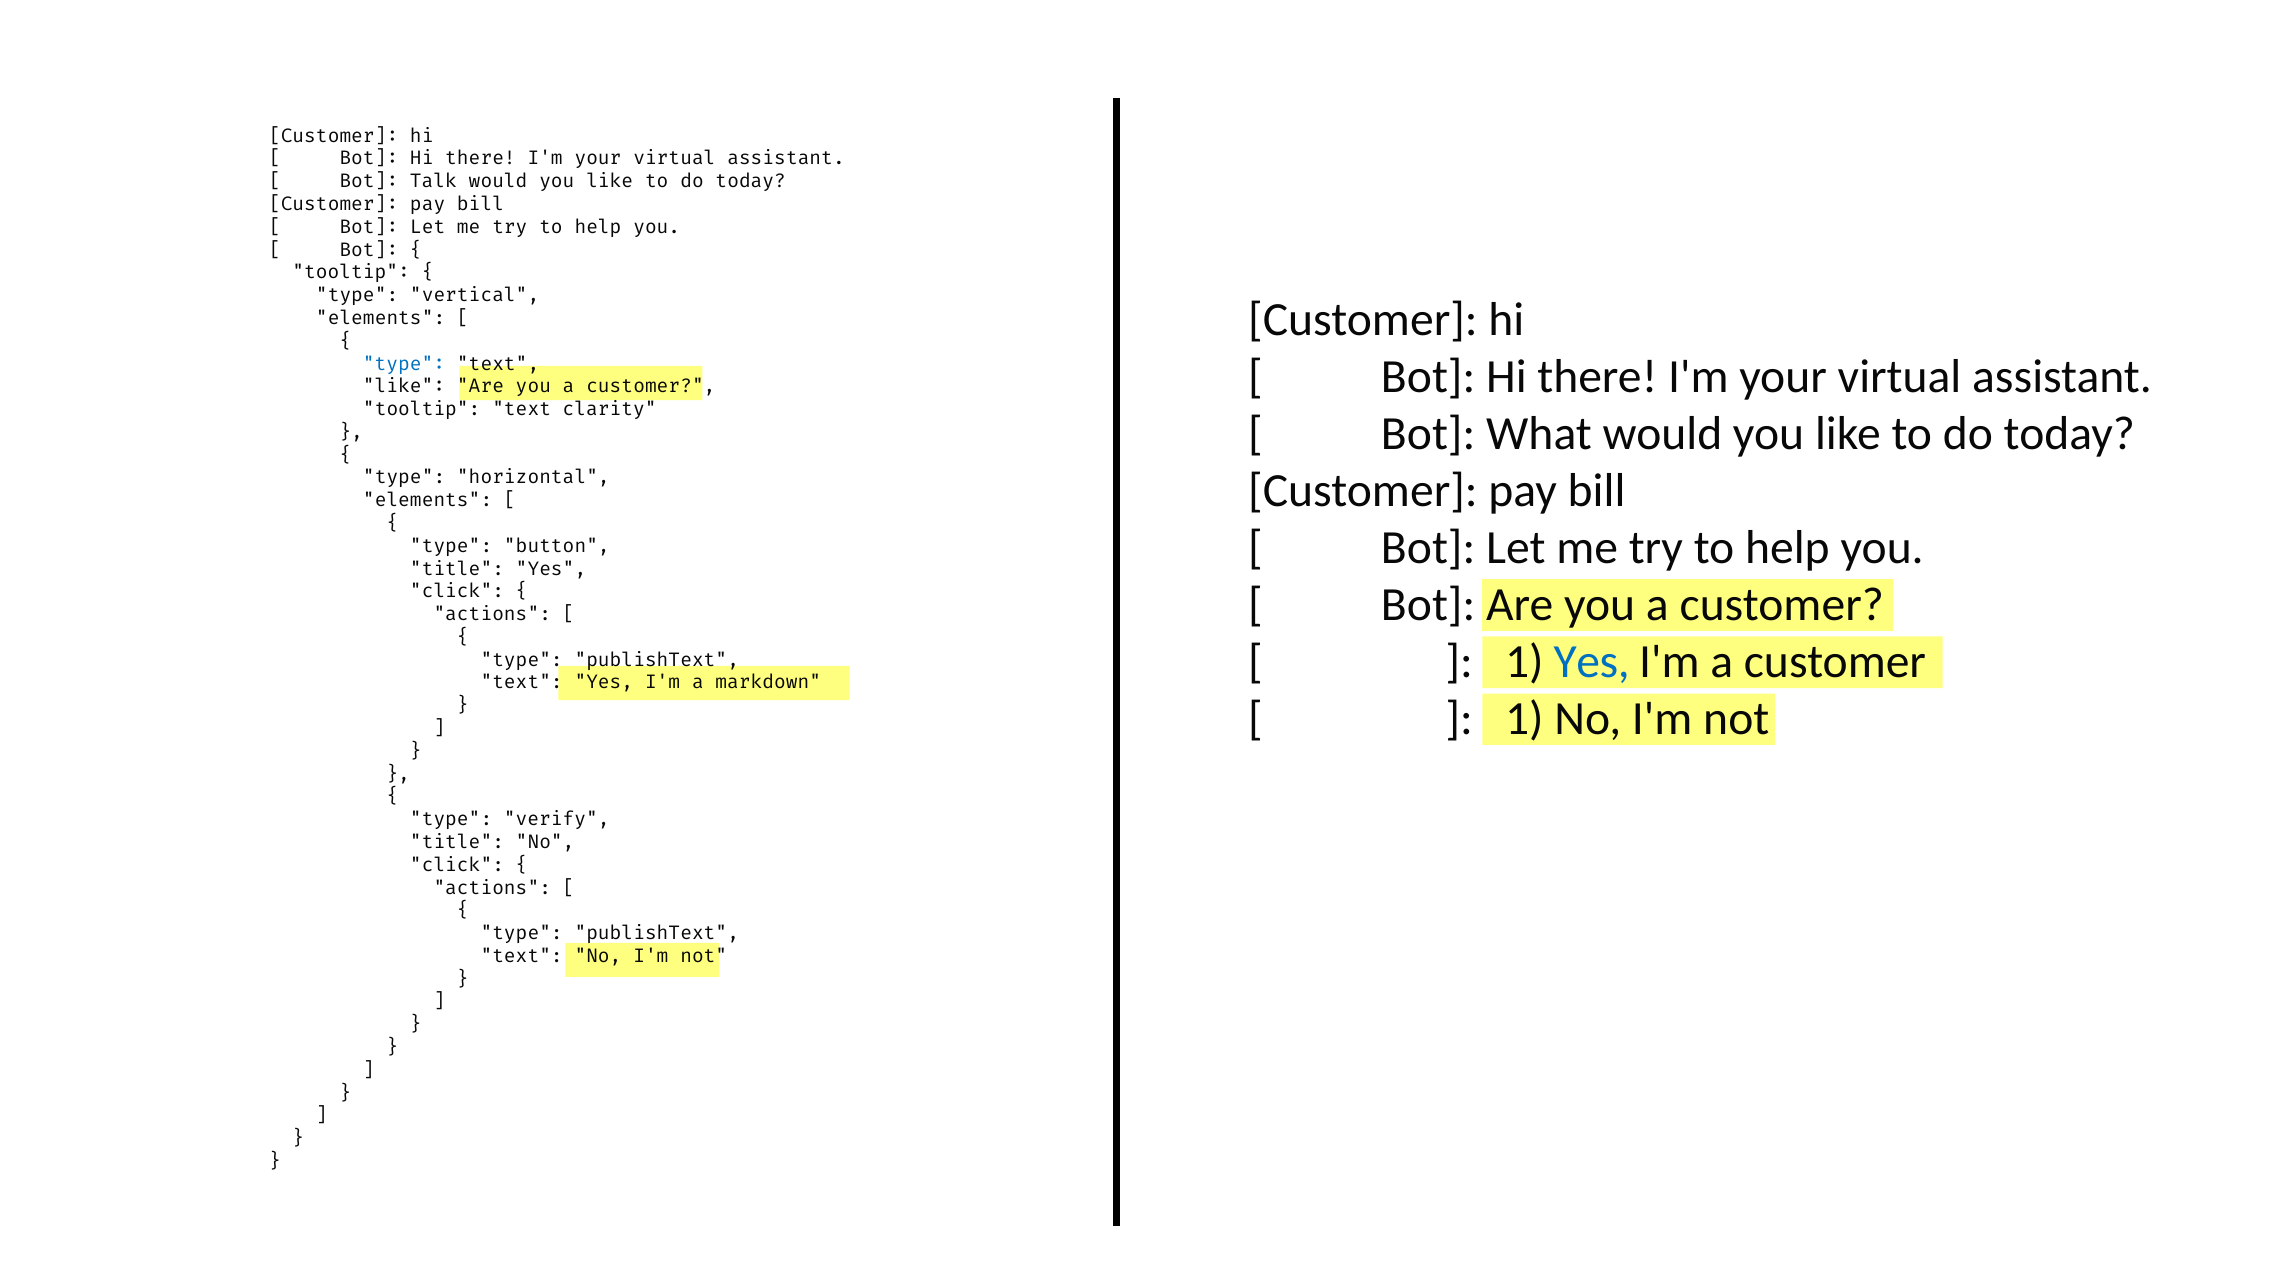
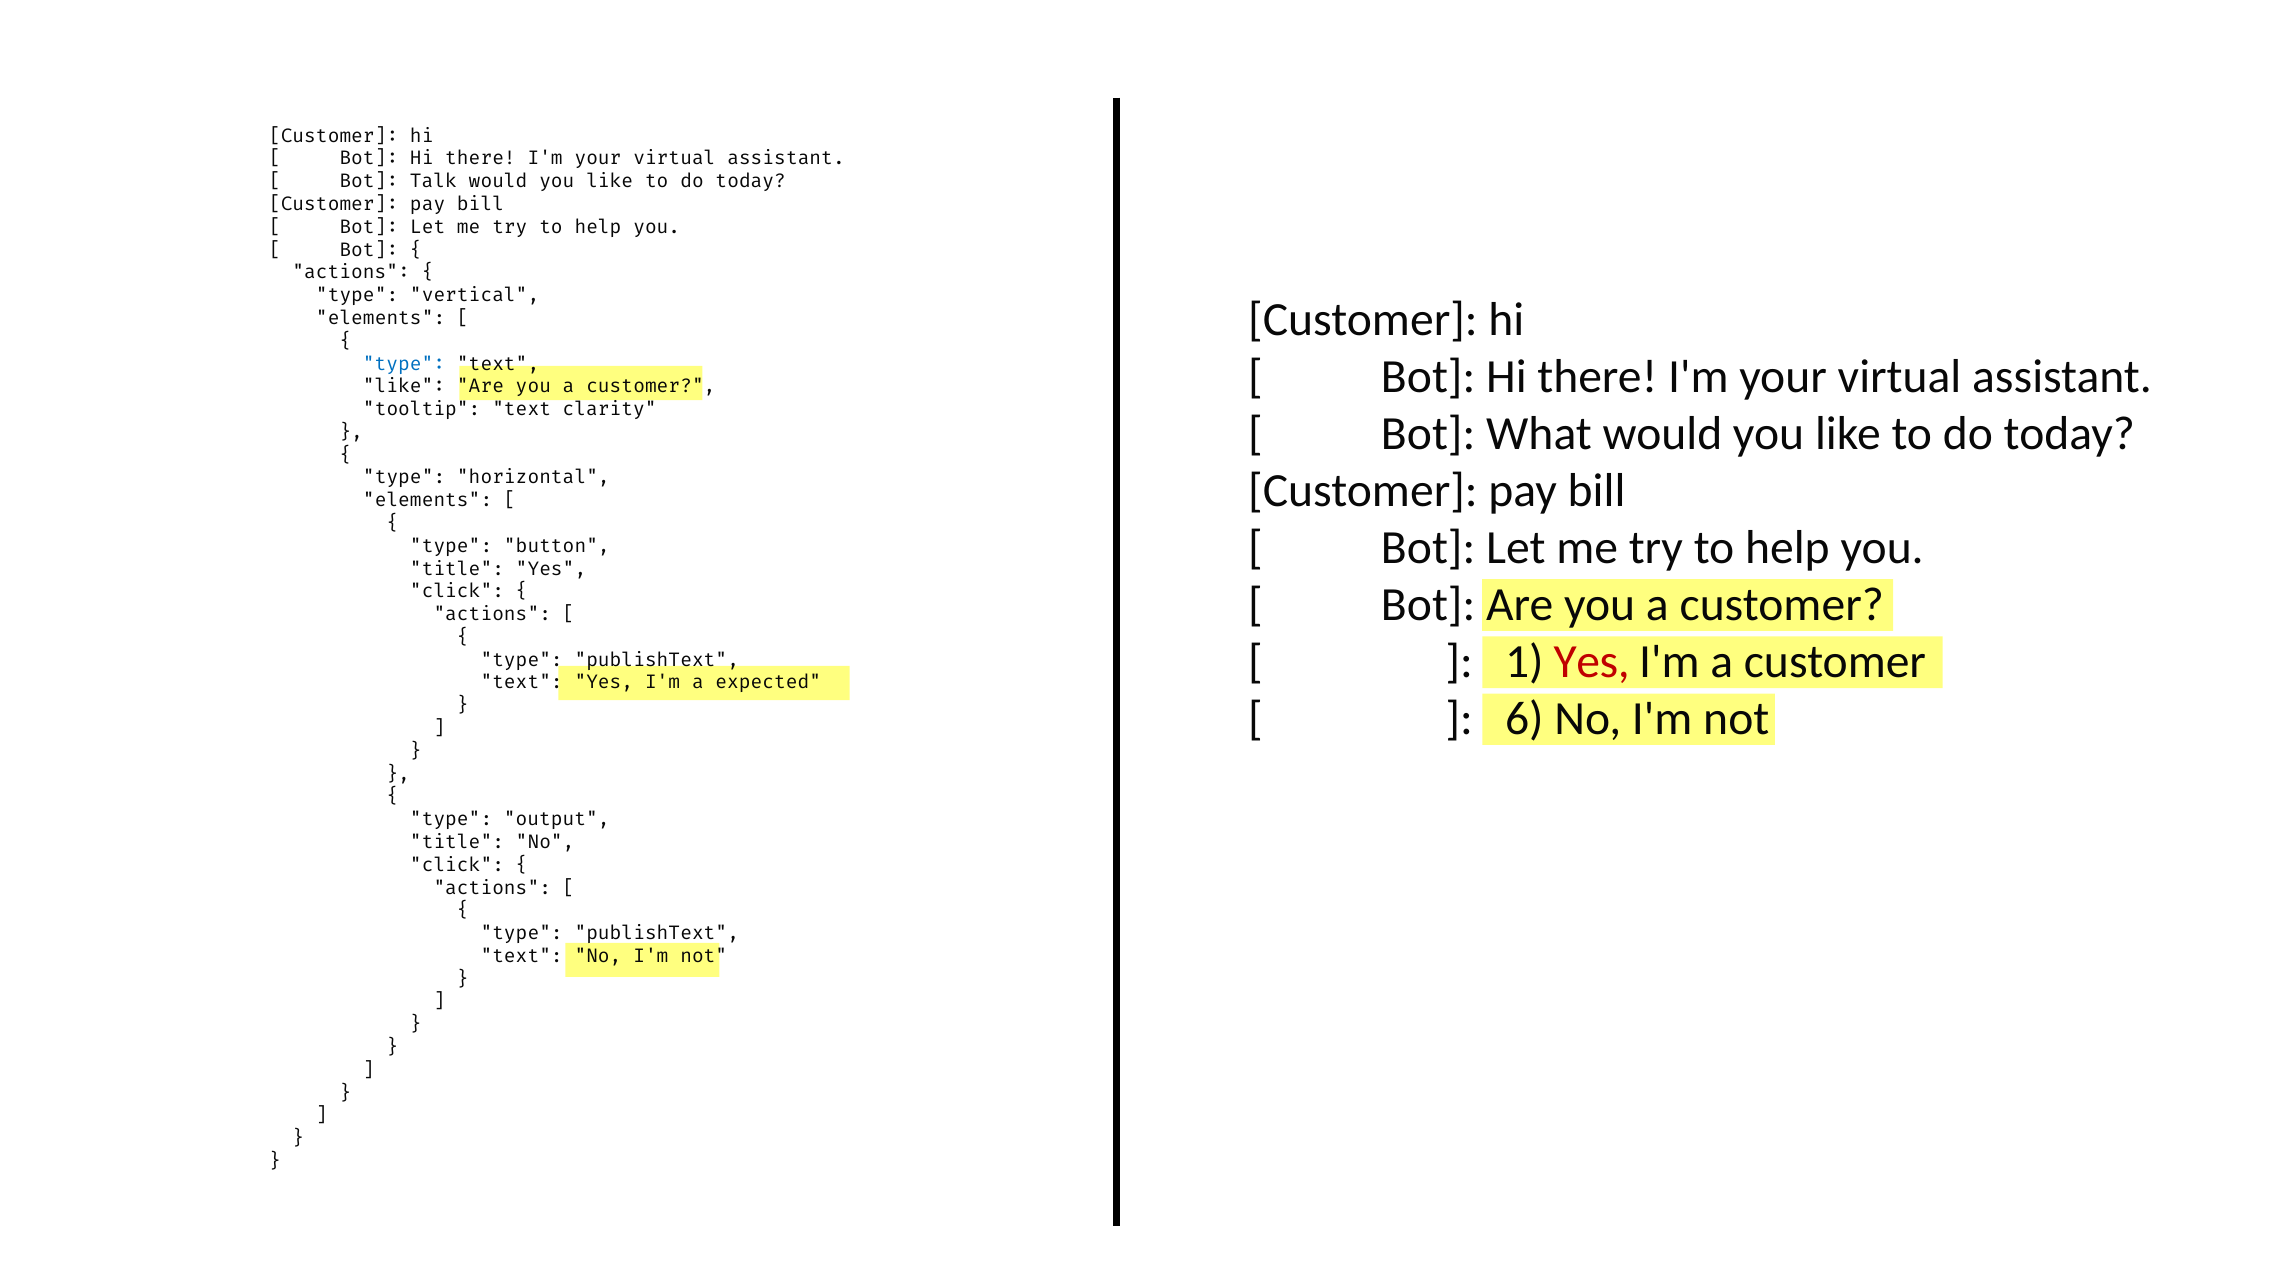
tooltip: tooltip -> actions (351, 273)
Yes colour: blue -> red (1592, 662)
markdown: markdown -> expected (768, 683)
1: 1 -> 6 (1524, 719)
verify: verify -> output (557, 820)
